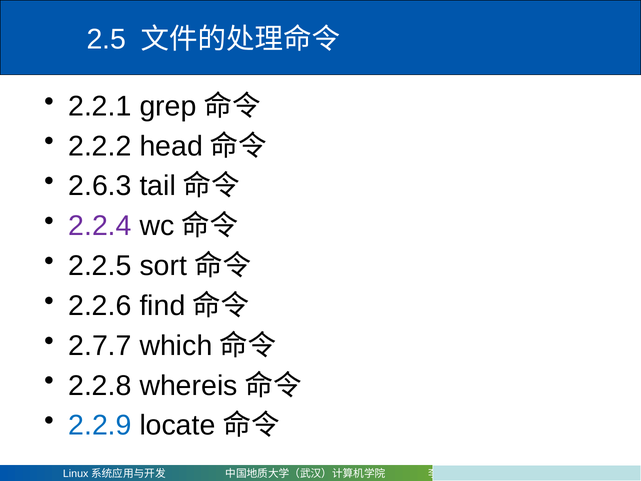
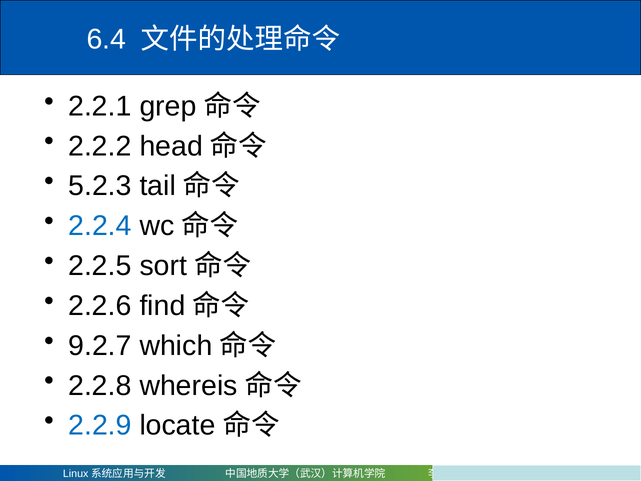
2.5: 2.5 -> 6.4 (106, 39)
2.6.3: 2.6.3 -> 5.2.3 (100, 186)
2.2.4 colour: purple -> blue (100, 226)
2.7.7: 2.7.7 -> 9.2.7 (100, 346)
